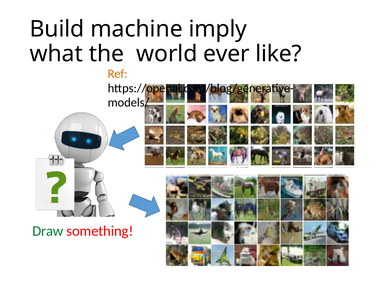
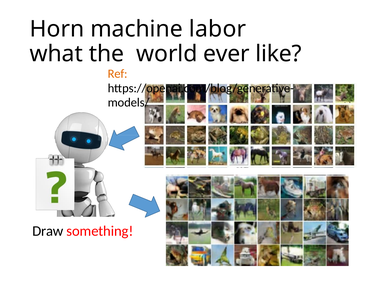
Build: Build -> Horn (57, 29)
imply: imply -> labor (218, 29)
Draw colour: green -> black (48, 231)
